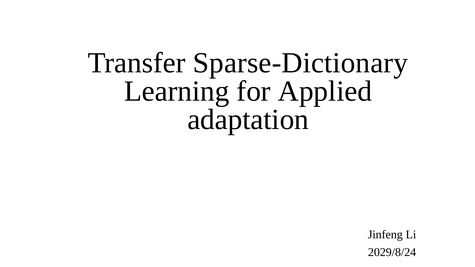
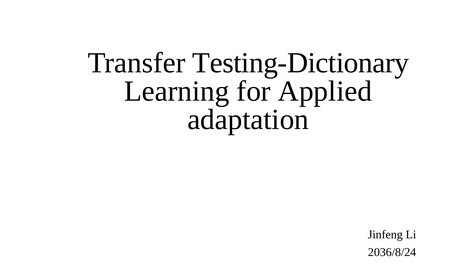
Sparse-Dictionary: Sparse-Dictionary -> Testing-Dictionary (301, 63)
2029/8/24: 2029/8/24 -> 2036/8/24 (392, 253)
